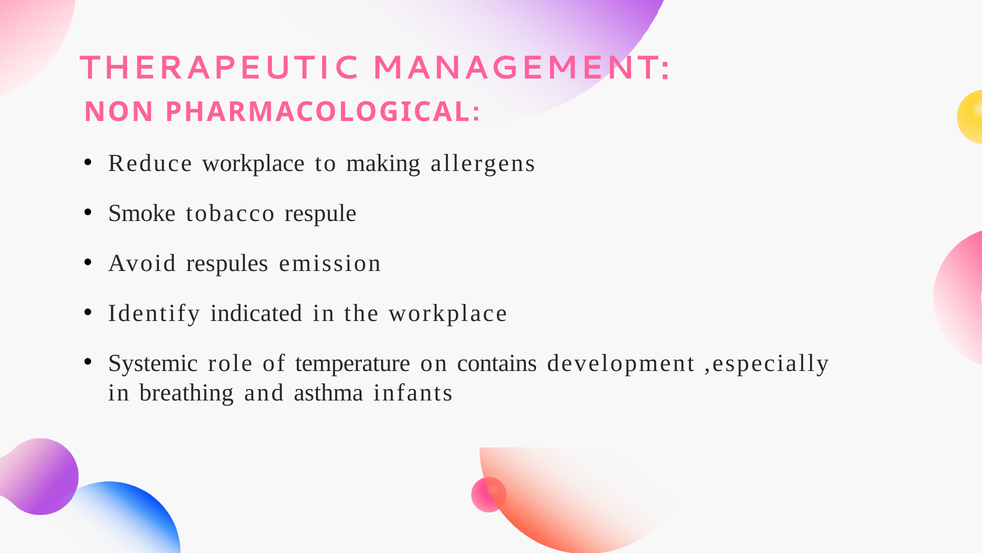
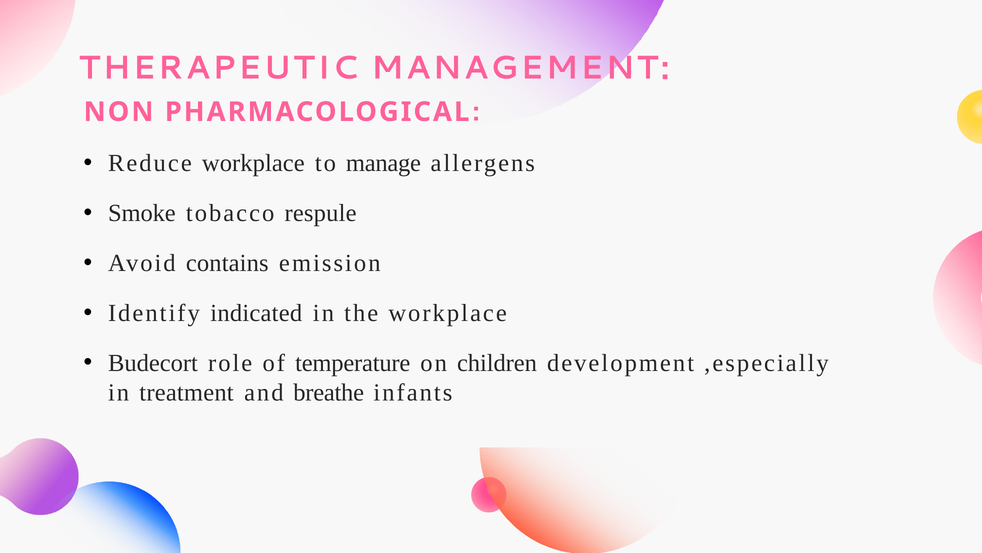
making: making -> manage (383, 163)
respules: respules -> contains (227, 263)
Systemic: Systemic -> Budecort (153, 363)
contains: contains -> children (497, 363)
breathing: breathing -> treatment (187, 392)
asthma: asthma -> breathe (329, 392)
